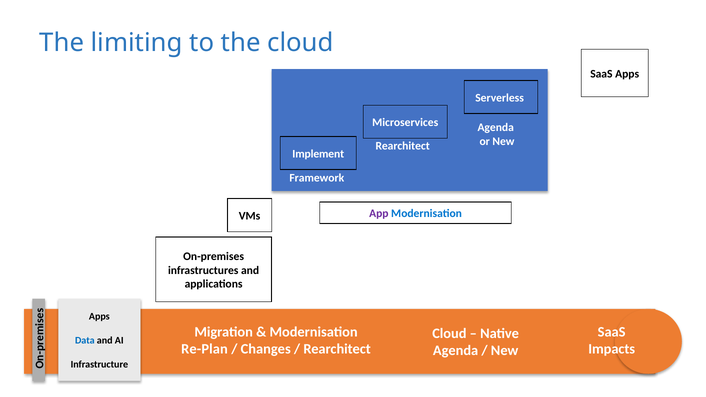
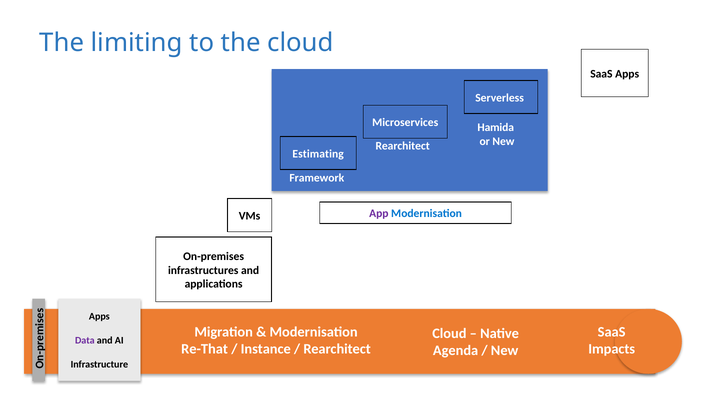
Agenda: Agenda -> Hamida (496, 127)
Implement: Implement -> Estimating (318, 154)
Data colour: blue -> purple (85, 341)
Re-Plan: Re-Plan -> Re-That (205, 349)
Changes: Changes -> Instance (266, 349)
